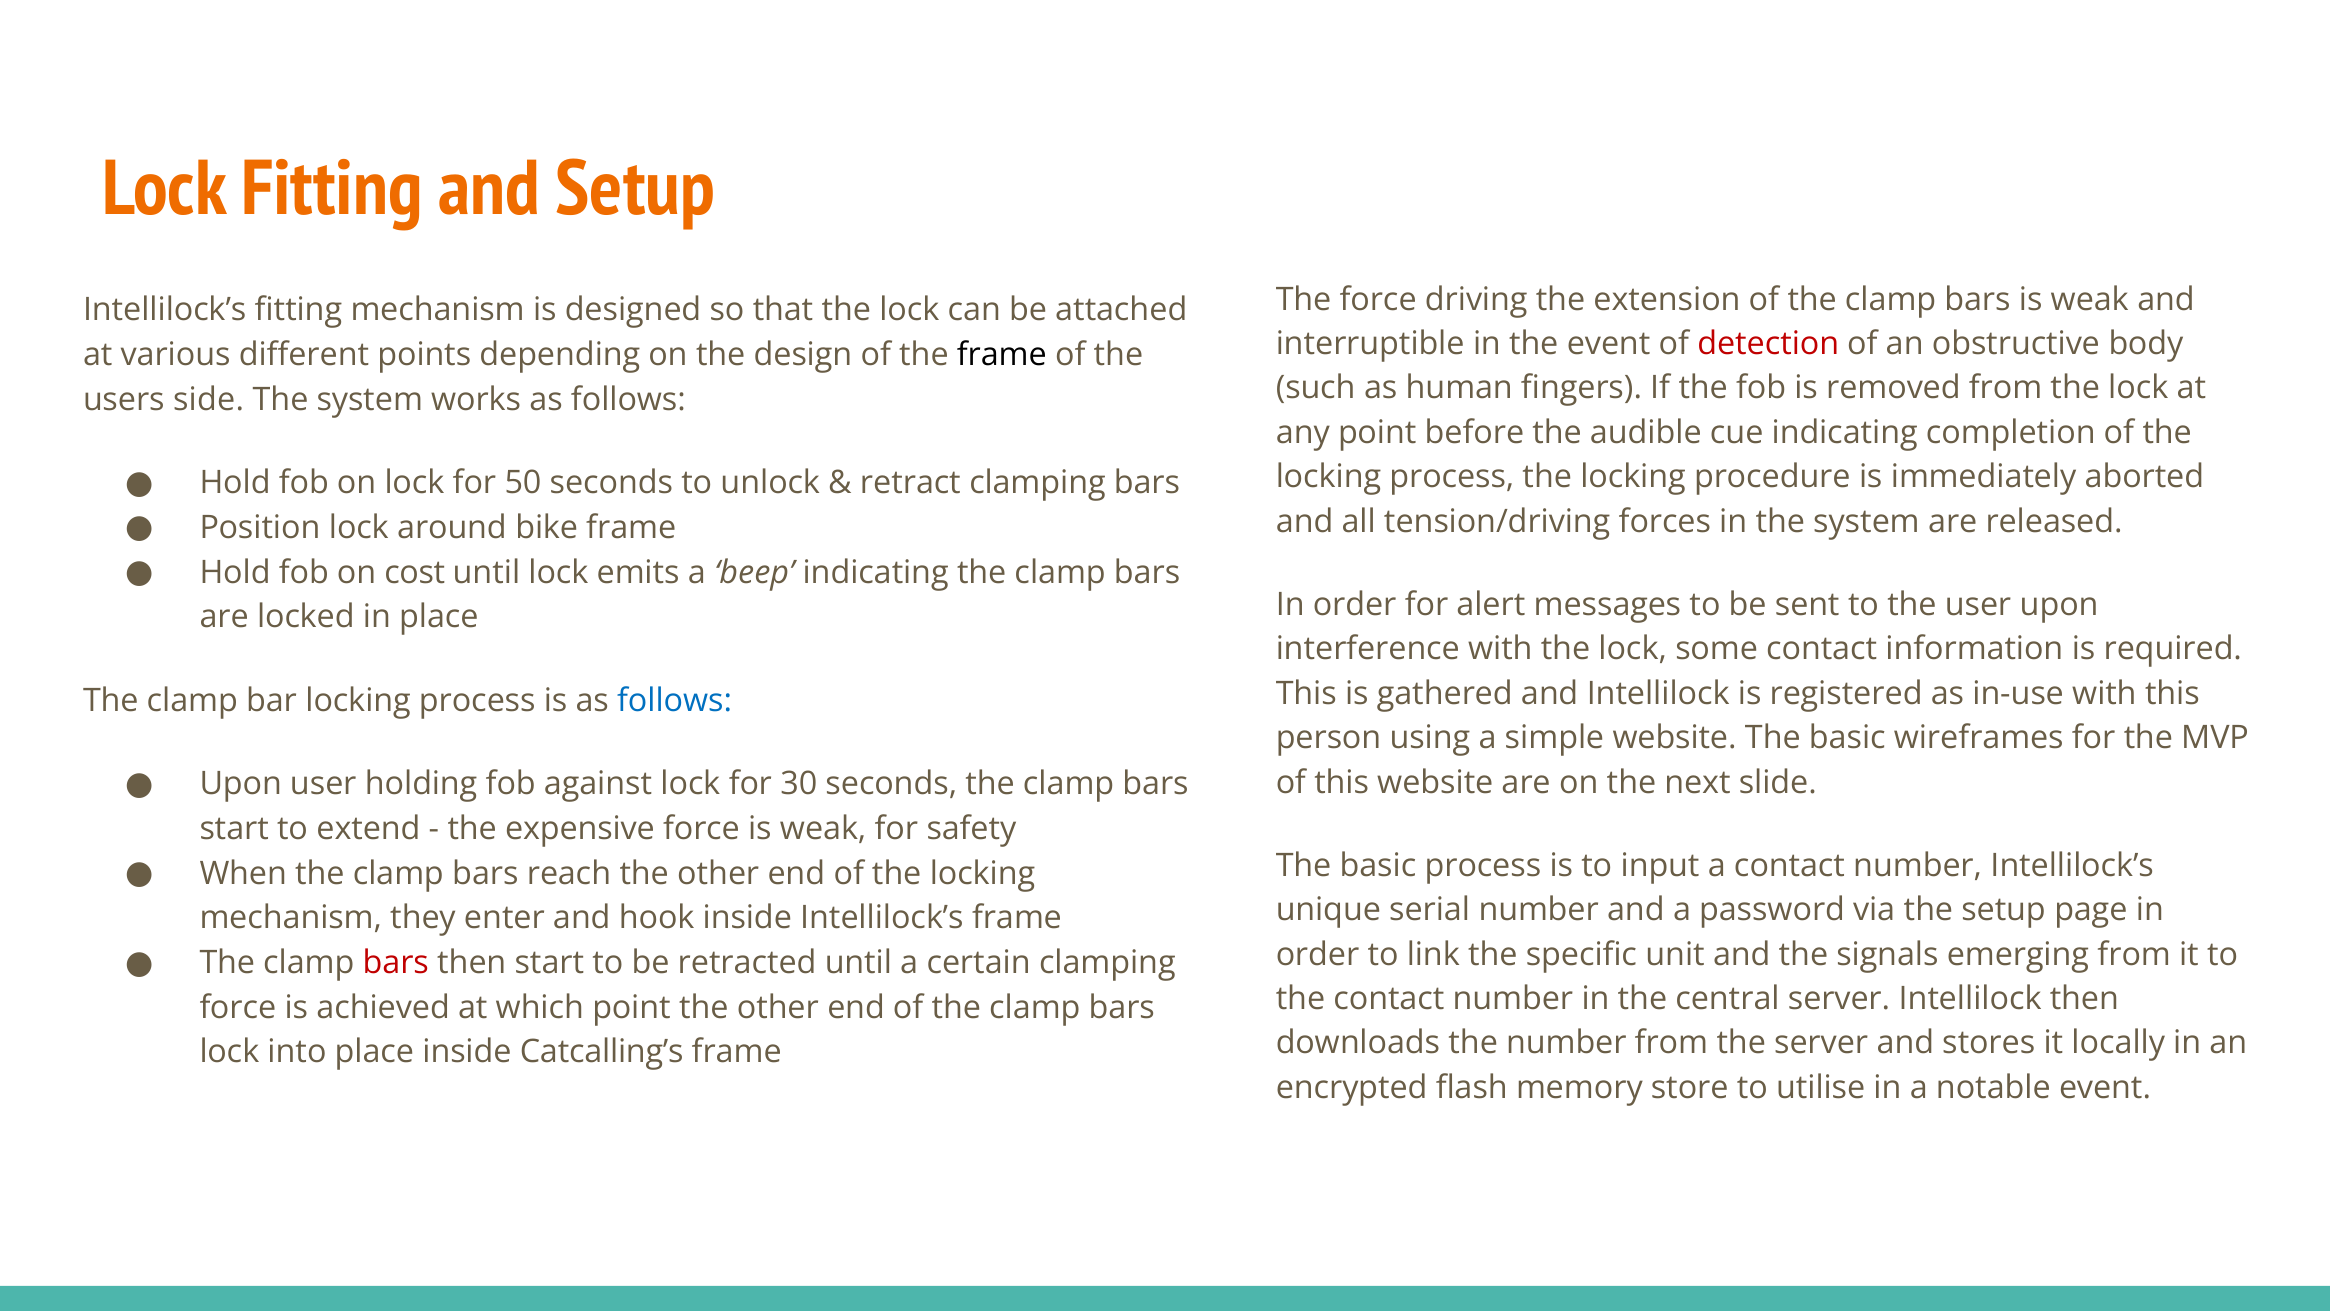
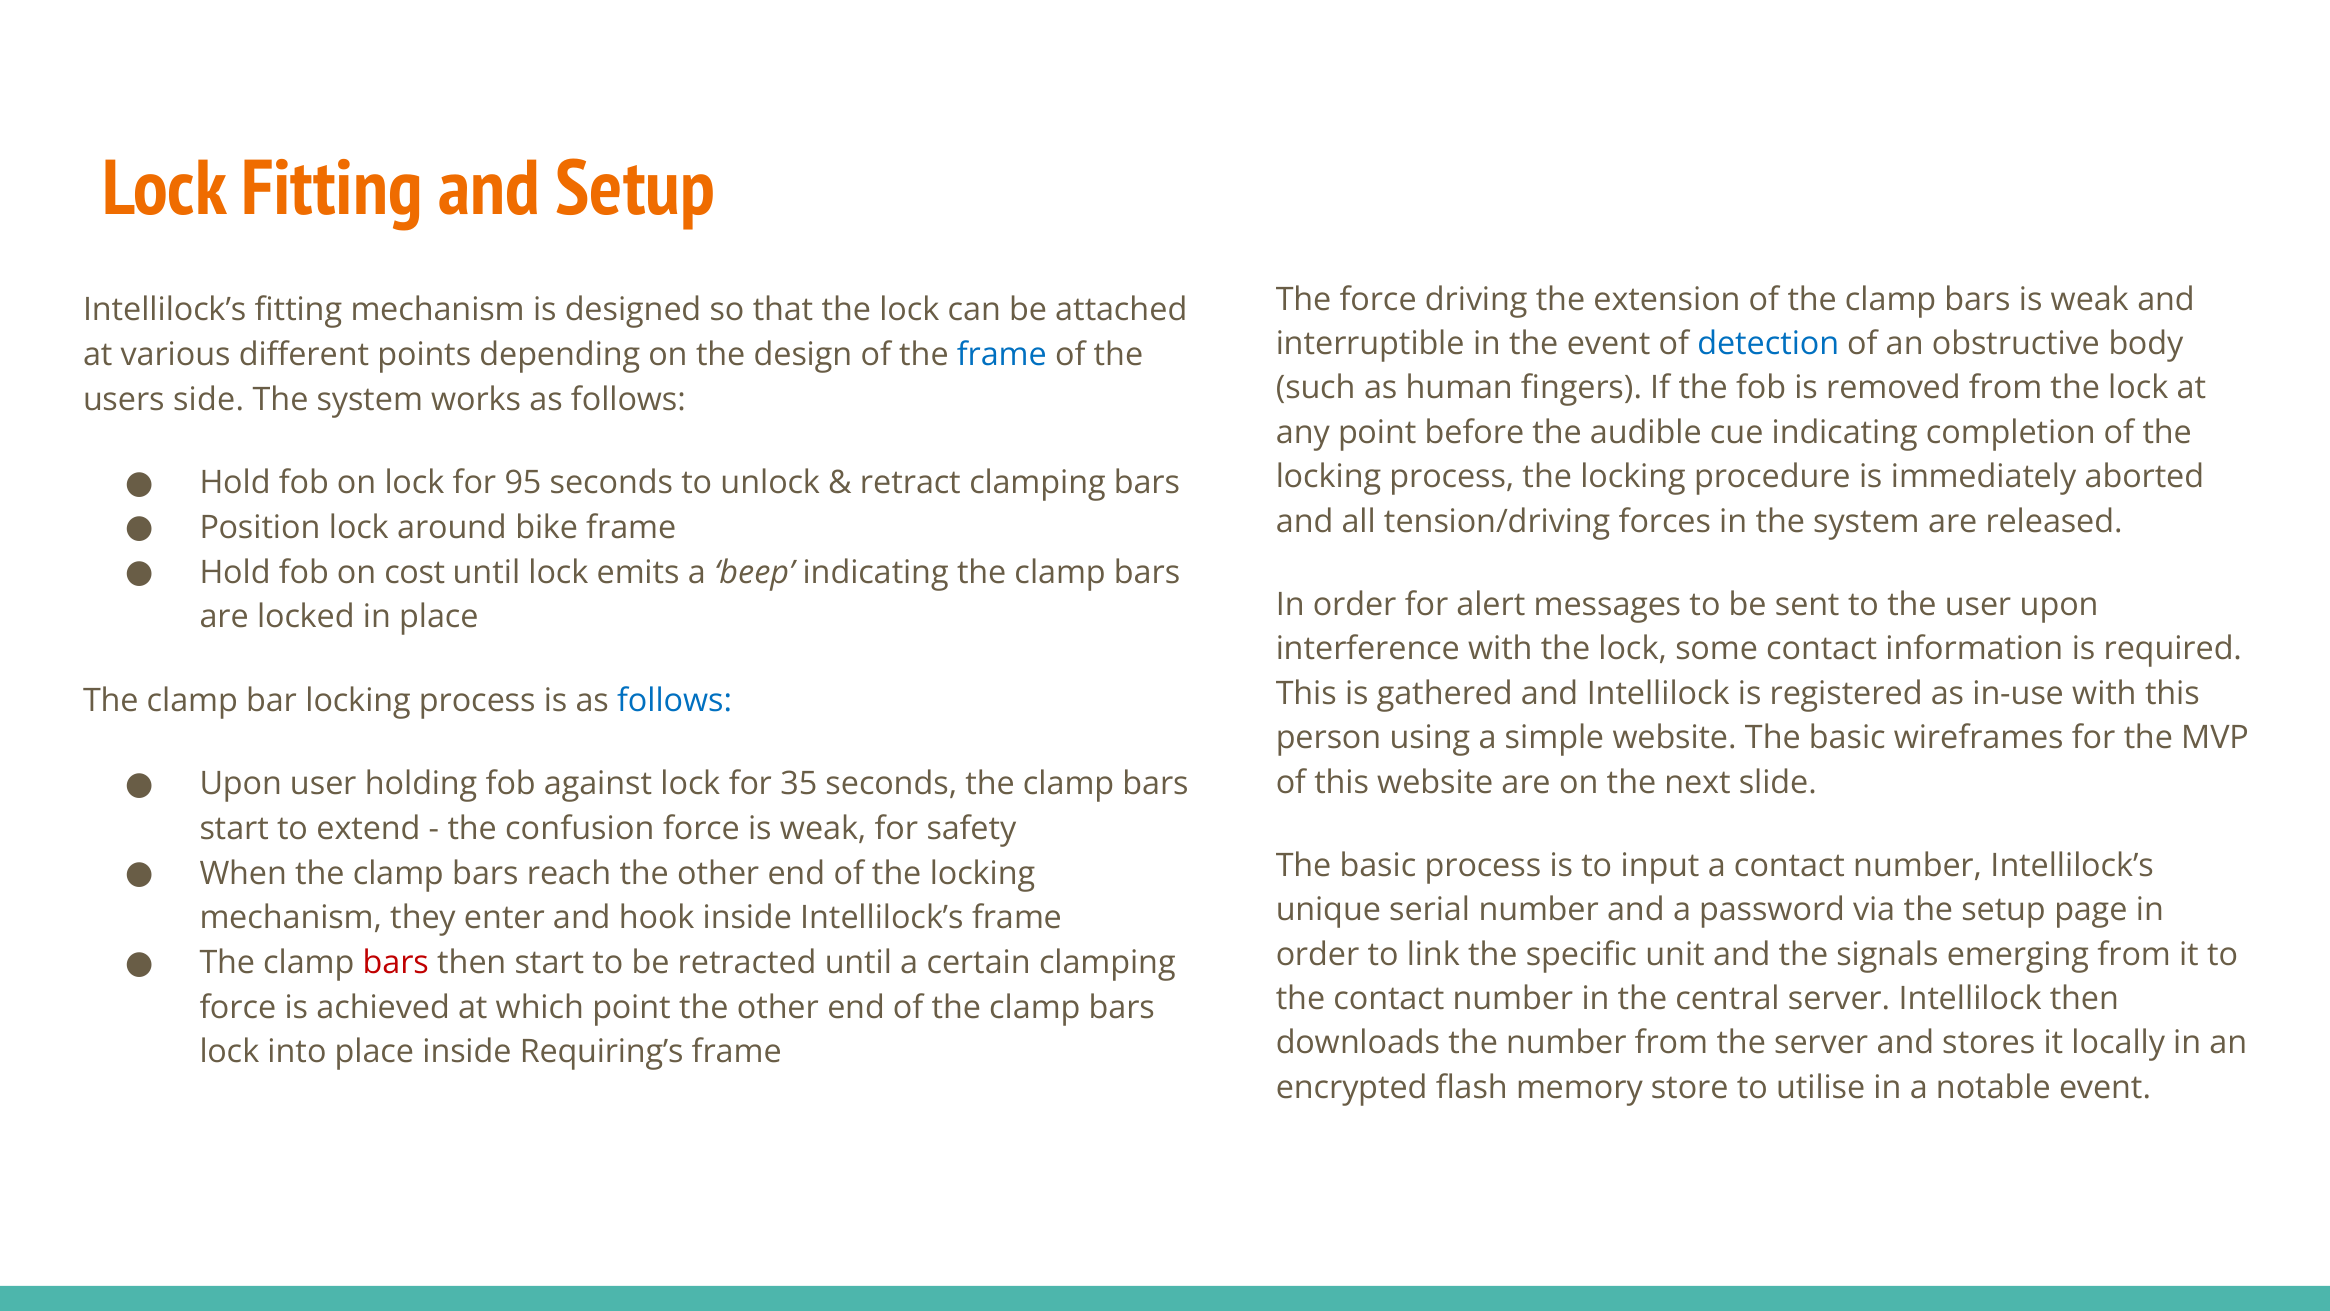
detection colour: red -> blue (1768, 344)
frame colour: black -> blue (1002, 355)
50: 50 -> 95 (523, 483)
30: 30 -> 35 (799, 784)
expensive: expensive -> confusion (580, 829)
Catcalling’s: Catcalling’s -> Requiring’s (602, 1052)
